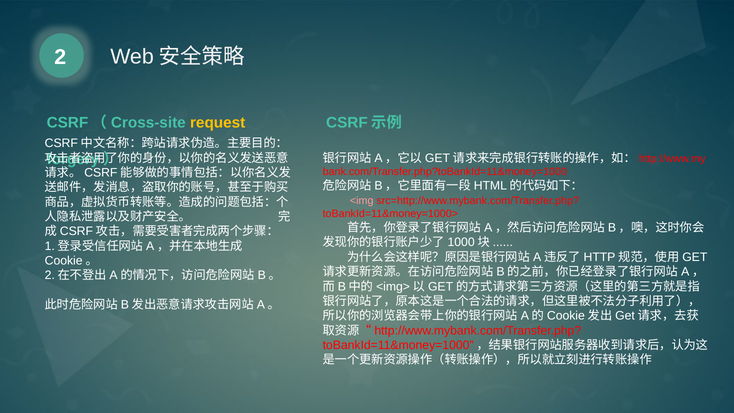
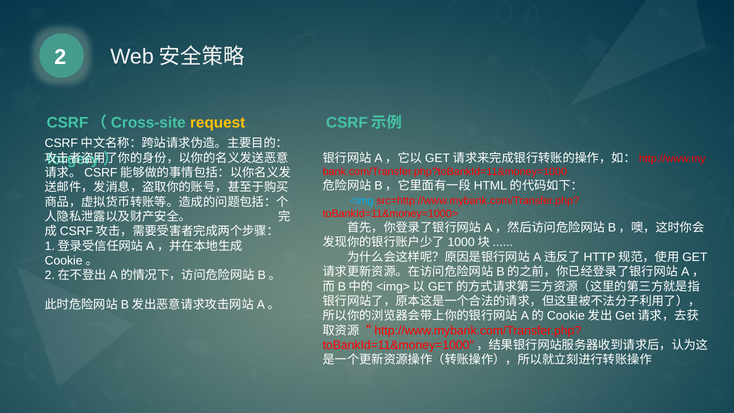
<img colour: pink -> light blue (362, 201)
